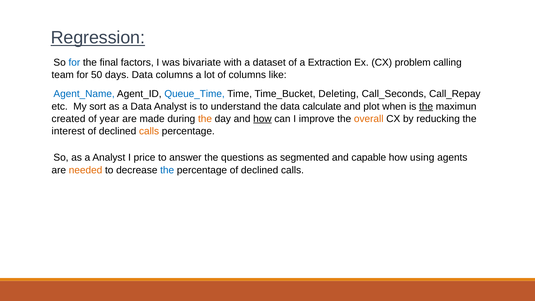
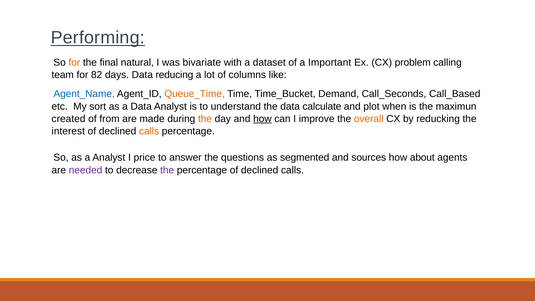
Regression: Regression -> Performing (98, 38)
for colour: blue -> orange (74, 63)
factors: factors -> natural (137, 63)
Extraction: Extraction -> Important (330, 63)
50: 50 -> 82 (97, 75)
Data columns: columns -> reducing (174, 75)
Queue_Time colour: blue -> orange (195, 94)
Deleting: Deleting -> Demand (339, 94)
Call_Repay: Call_Repay -> Call_Based (455, 94)
the underline: present -> none (426, 106)
year: year -> from (110, 119)
capable: capable -> sources (369, 158)
using: using -> about (422, 158)
needed colour: orange -> purple (86, 170)
the colour: blue -> purple (167, 170)
